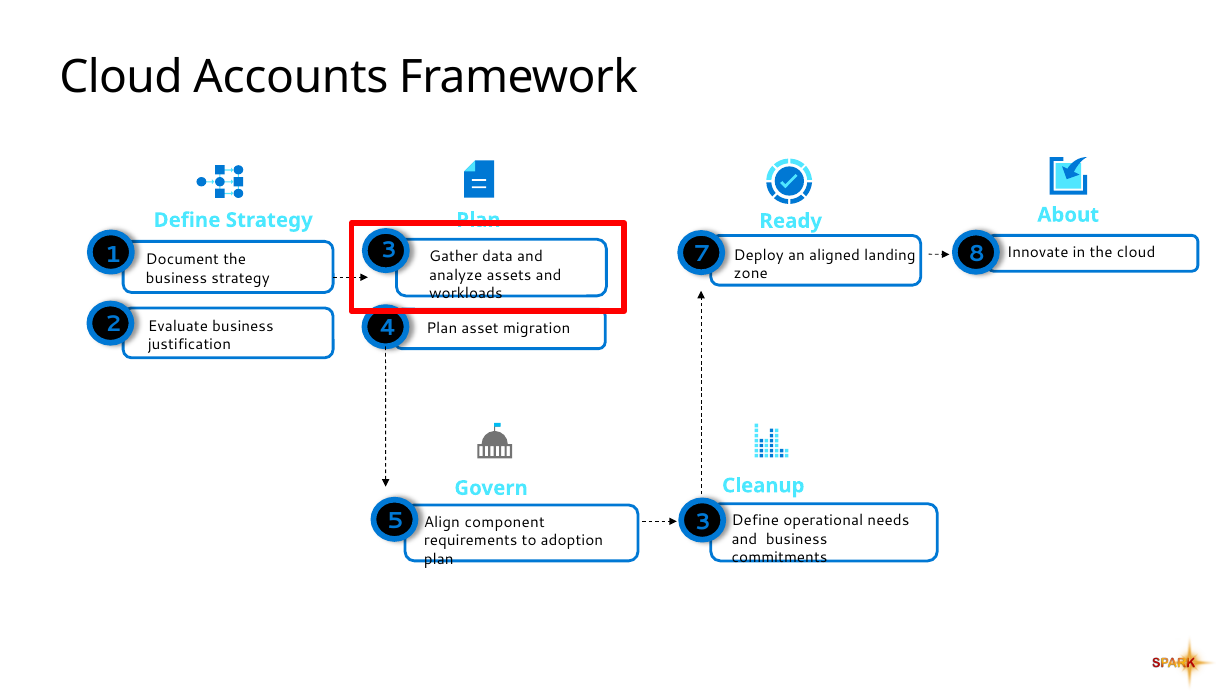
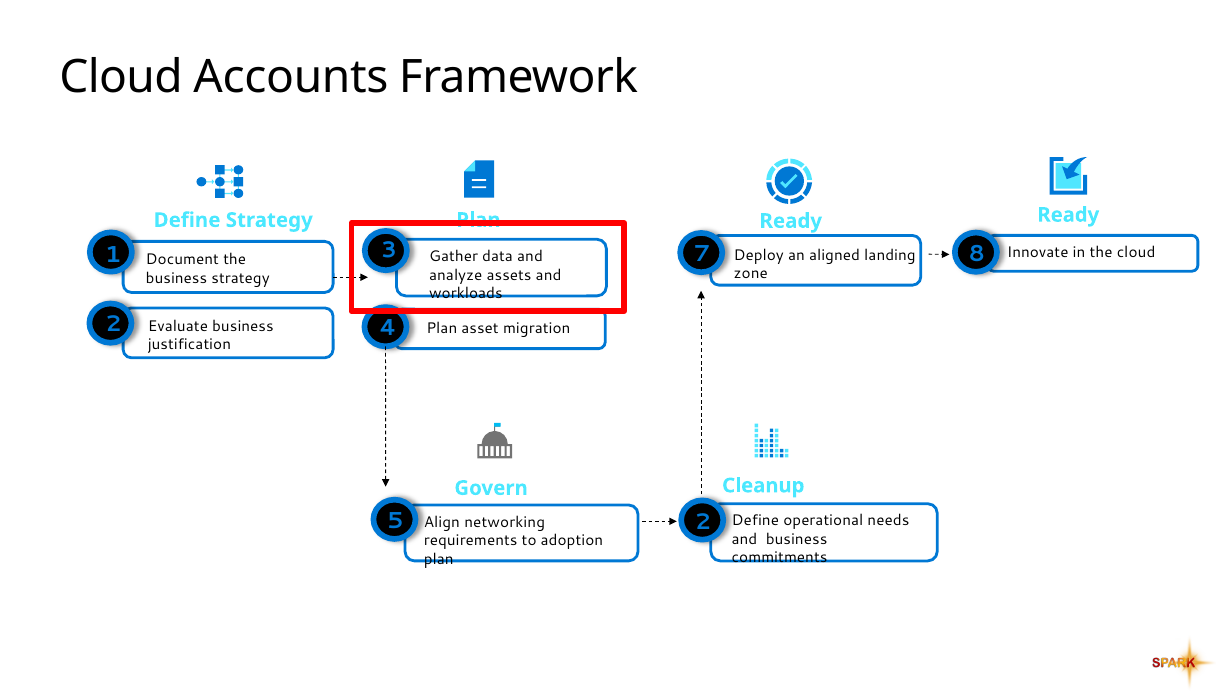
About: About -> Ready (1068, 215)
5 3: 3 -> 2 (703, 522)
component: component -> networking (505, 522)
